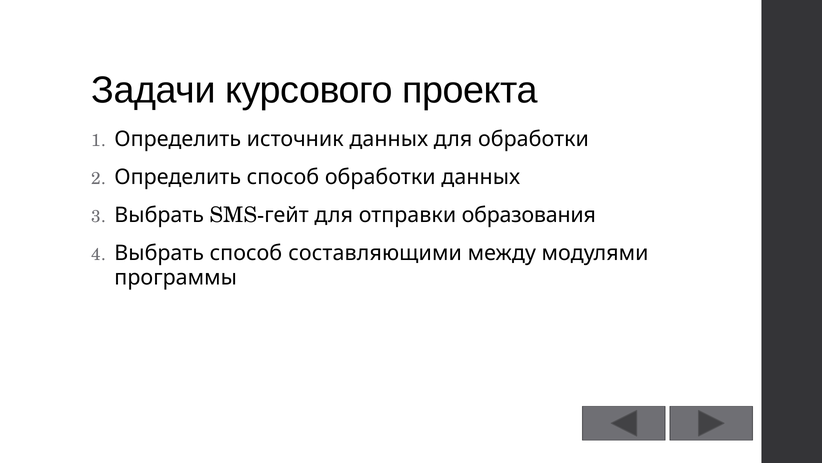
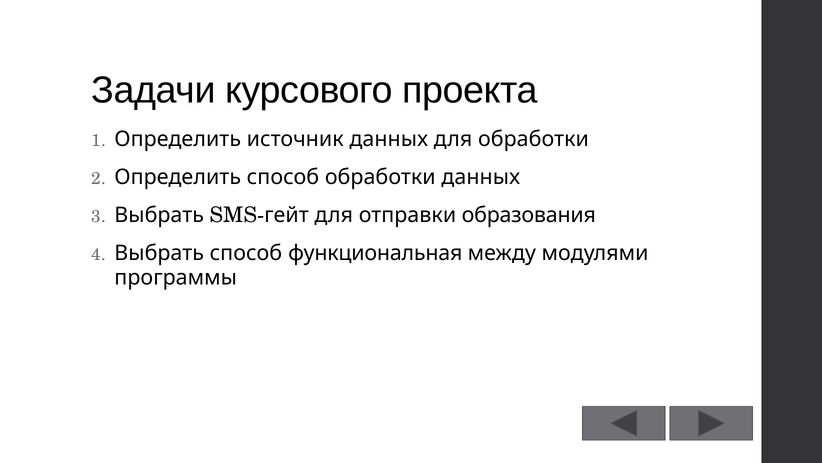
составляющими: составляющими -> функциональная (375, 253)
